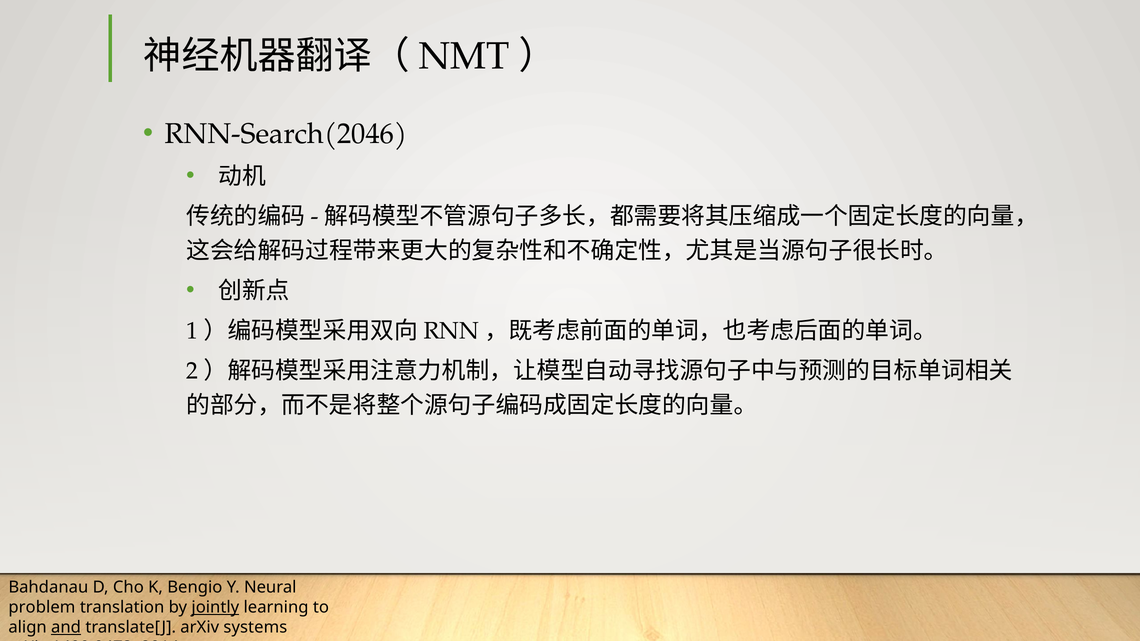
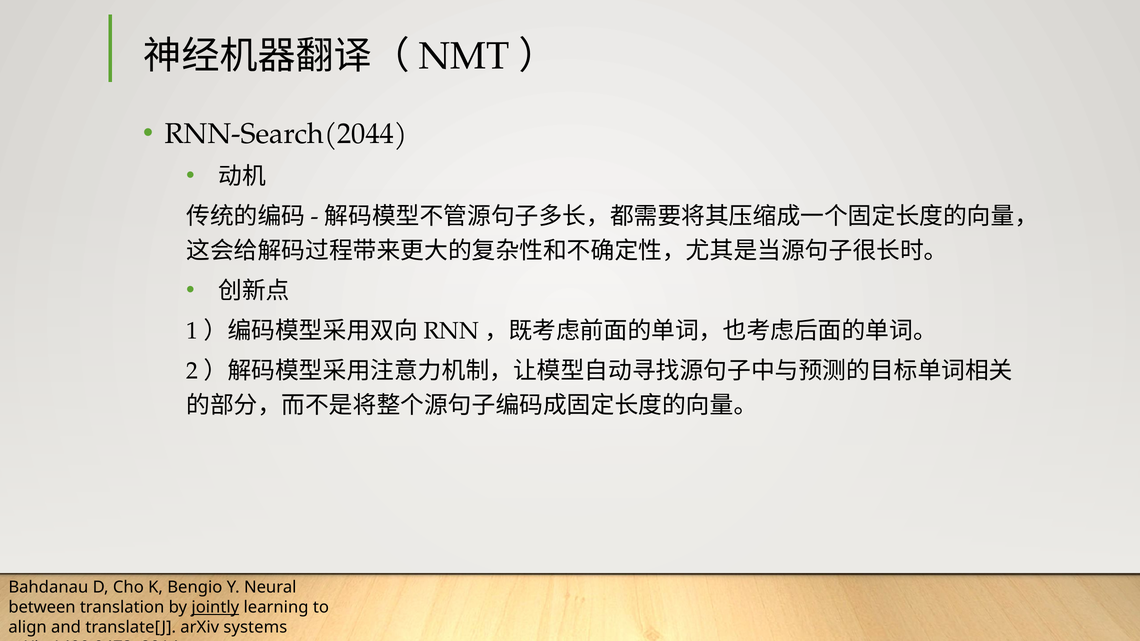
RNN-Search(2046: RNN-Search(2046 -> RNN-Search(2044 (286, 134)
problem: problem -> between (42, 607)
and underline: present -> none (66, 627)
